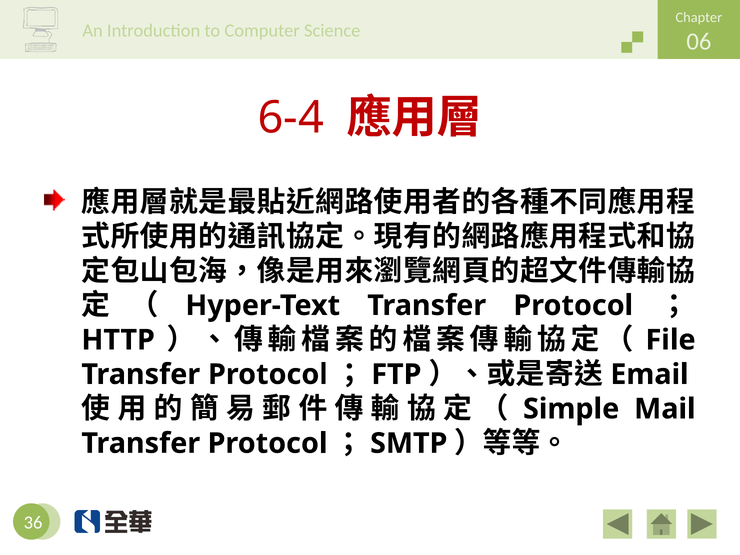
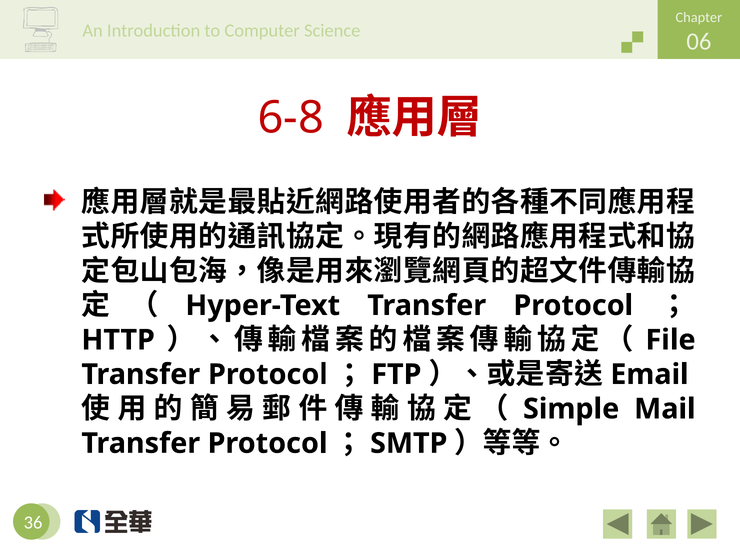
6-4: 6-4 -> 6-8 (291, 118)
